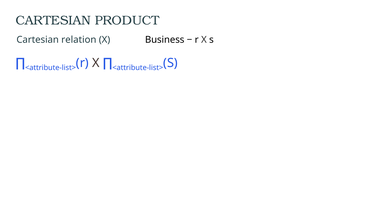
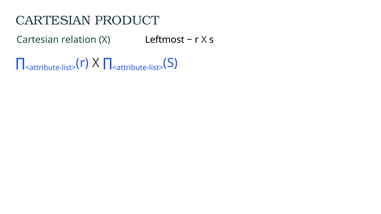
Business: Business -> Leftmost (165, 40)
